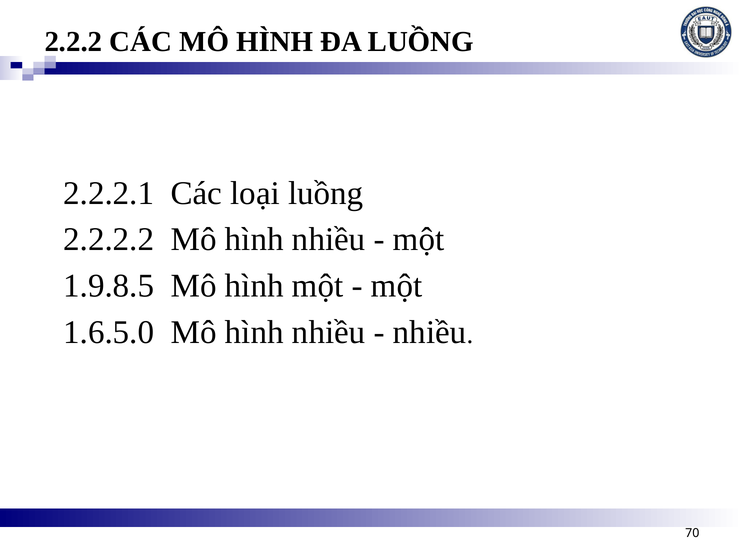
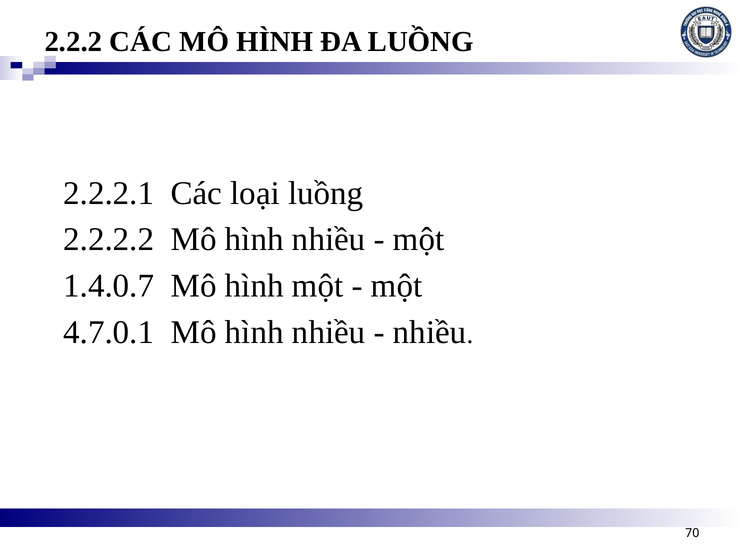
1.9.8.5: 1.9.8.5 -> 1.4.0.7 (109, 286)
1.6.5.0: 1.6.5.0 -> 4.7.0.1 (109, 332)
